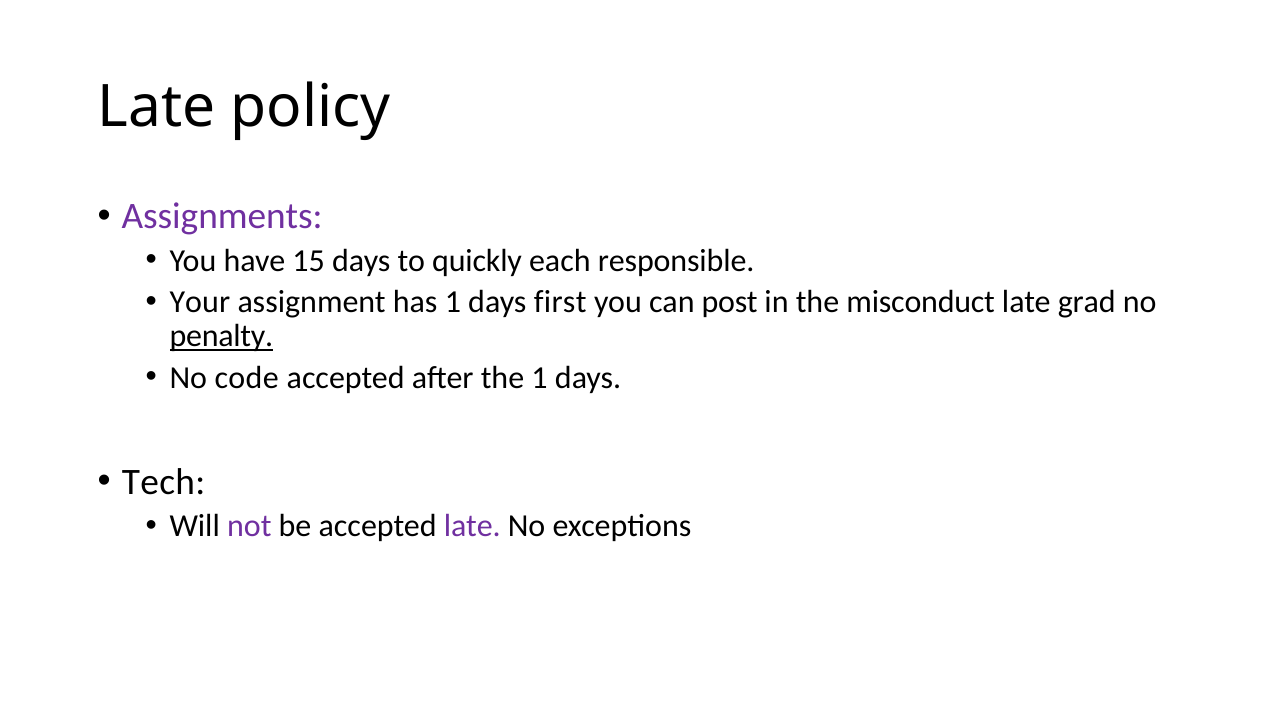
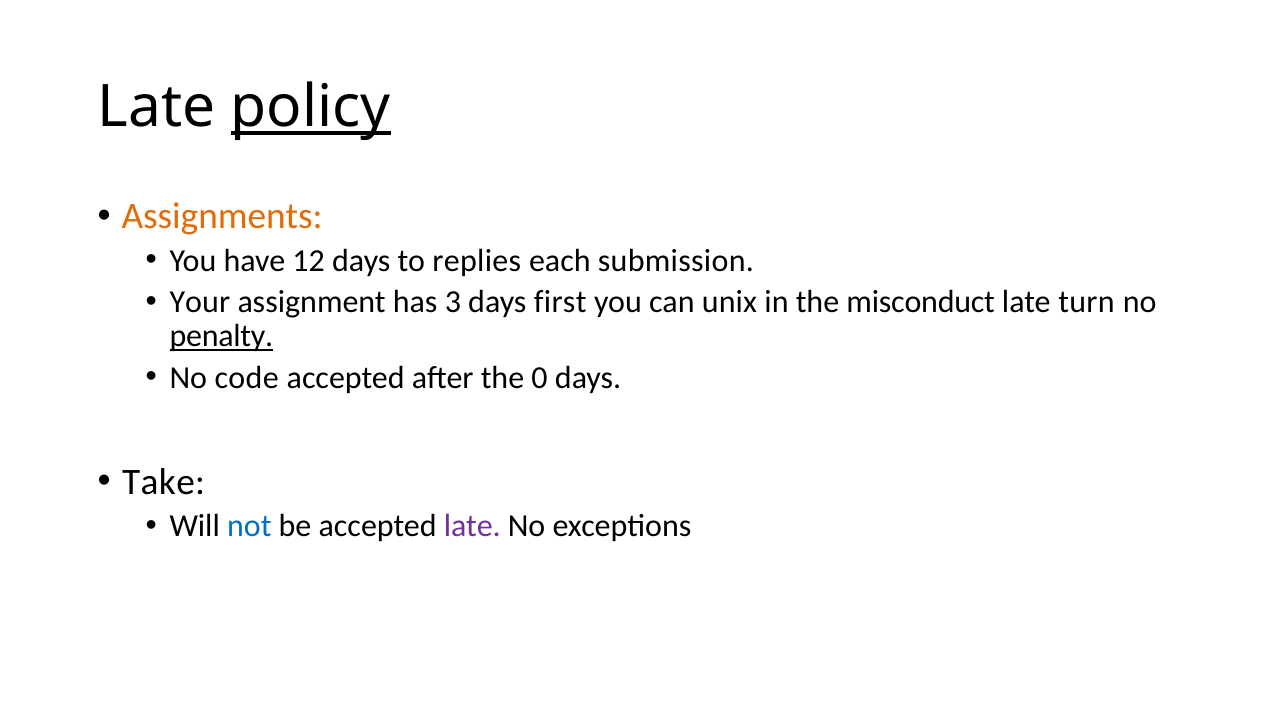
policy underline: none -> present (311, 108)
Assignments colour: purple -> orange (222, 216)
15: 15 -> 12 (309, 261)
quickly: quickly -> replies (477, 261)
responsible: responsible -> submission (676, 261)
has 1: 1 -> 3 (453, 302)
post: post -> unix (729, 302)
grad: grad -> turn (1086, 302)
the 1: 1 -> 0 (540, 377)
Tech: Tech -> Take (164, 482)
not colour: purple -> blue (249, 526)
